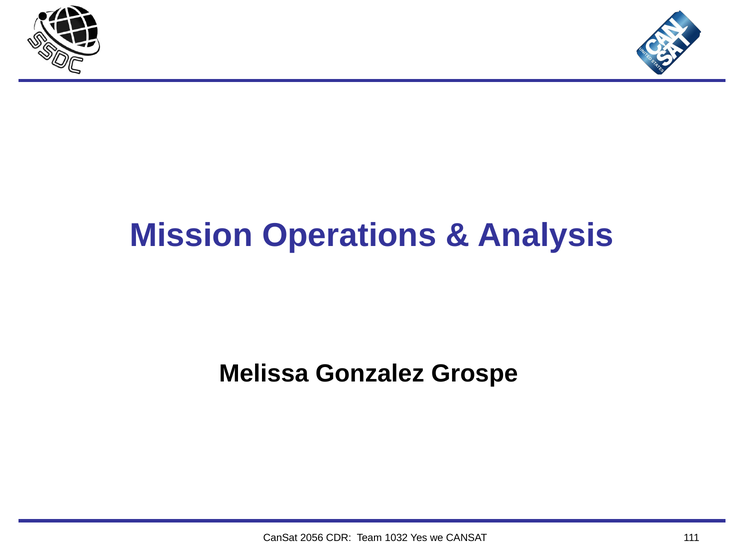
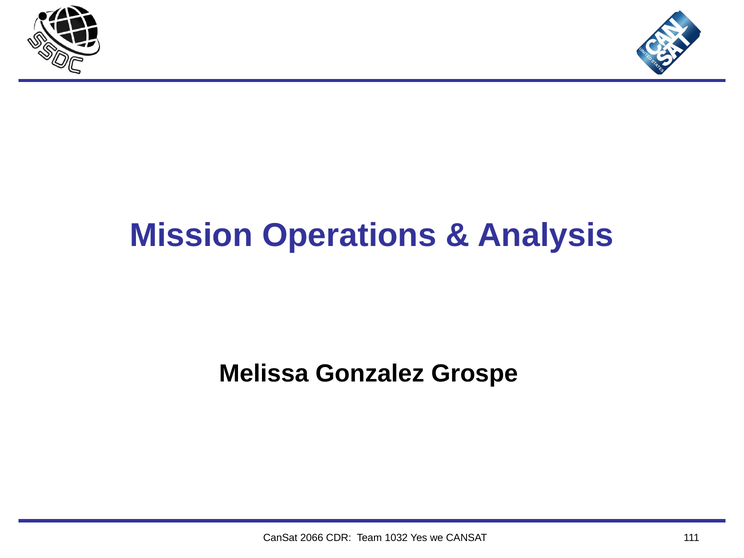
2056: 2056 -> 2066 (312, 538)
